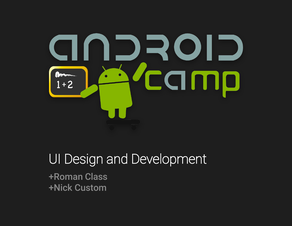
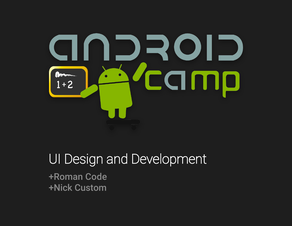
Class: Class -> Code (96, 177)
